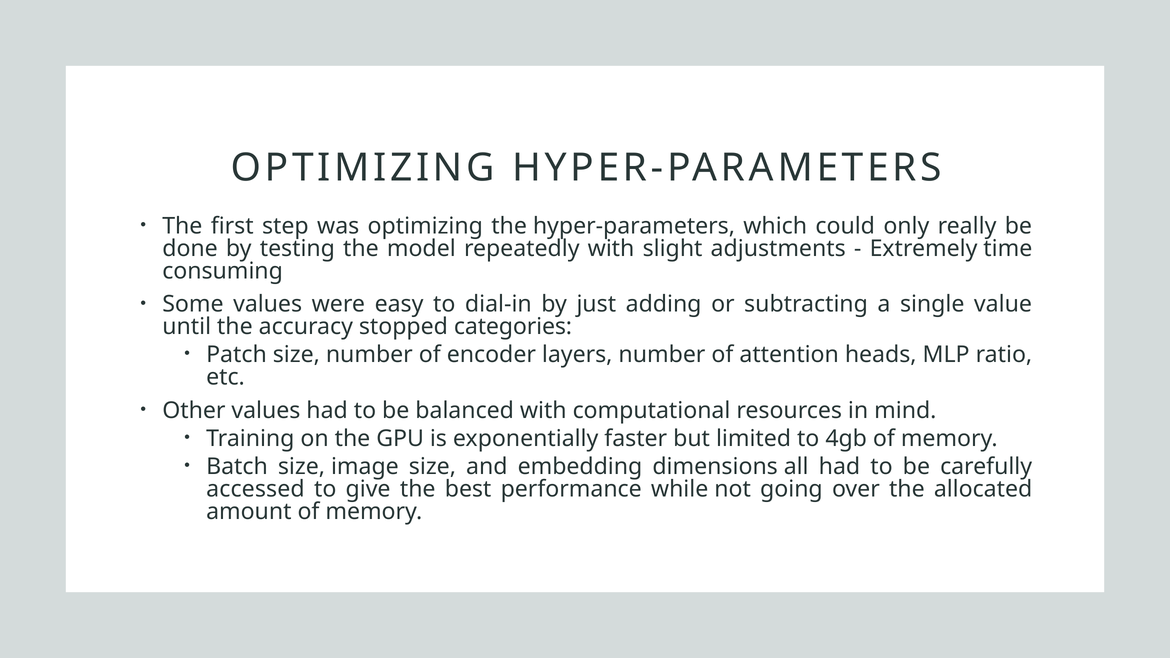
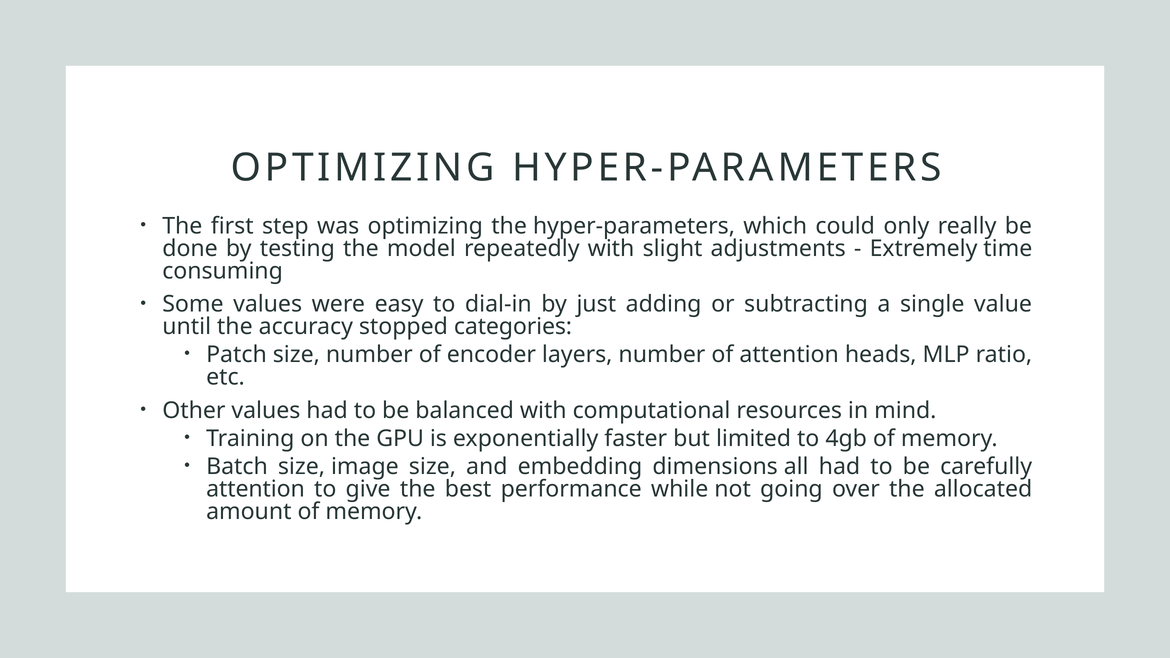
accessed: accessed -> attention (256, 489)
